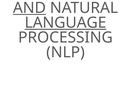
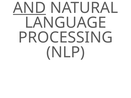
LANGUAGE underline: present -> none (66, 23)
